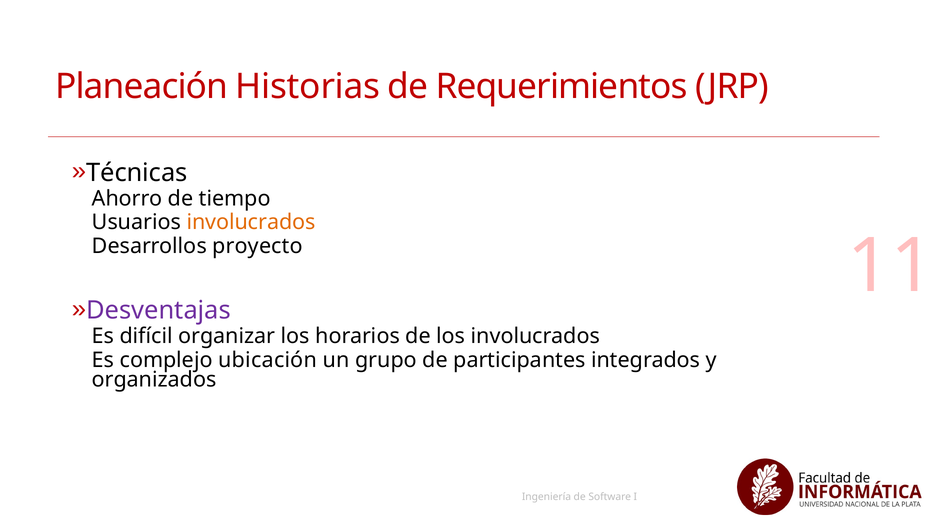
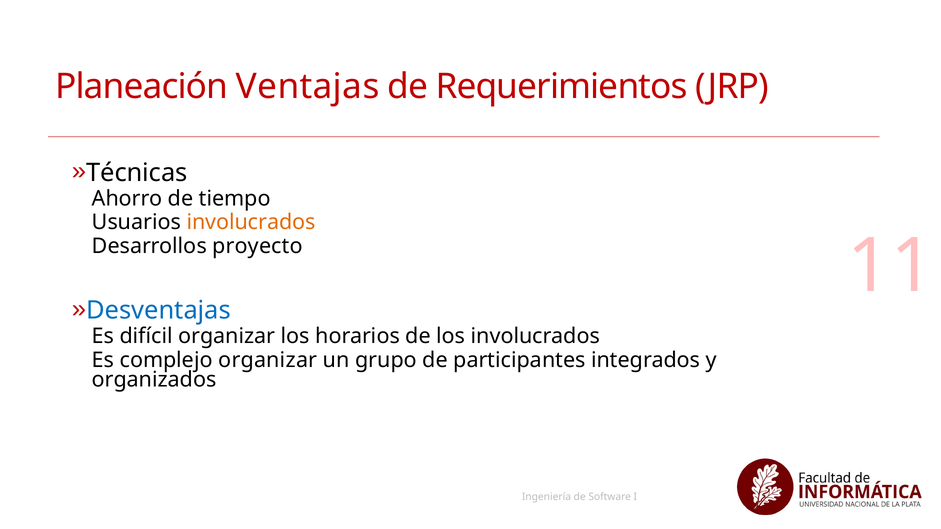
Historias: Historias -> Ventajas (308, 87)
Desventajas colour: purple -> blue (158, 311)
complejo ubicación: ubicación -> organizar (268, 360)
